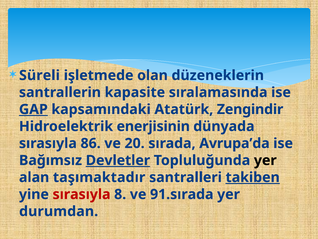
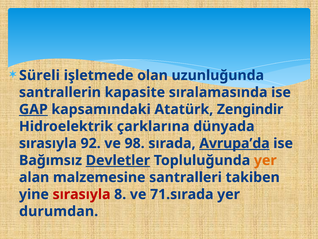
düzeneklerin: düzeneklerin -> uzunluğunda (218, 75)
enerjisinin: enerjisinin -> çarklarına (153, 126)
86: 86 -> 92 (91, 143)
20: 20 -> 98 (135, 143)
Avrupa’da underline: none -> present (234, 143)
yer colour: black -> orange (265, 160)
taşımaktadır: taşımaktadır -> malzemesine (99, 177)
takiben underline: present -> none (253, 177)
91.sırada: 91.sırada -> 71.sırada (182, 194)
